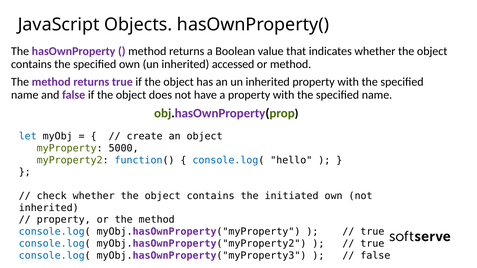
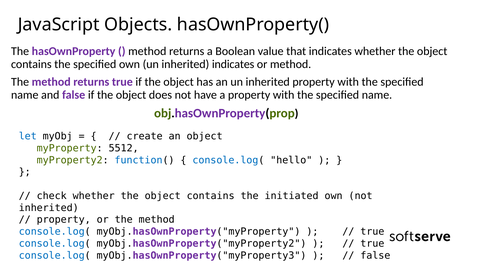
inherited accessed: accessed -> indicates (233, 64)
5000: 5000 -> 5512 (124, 148)
